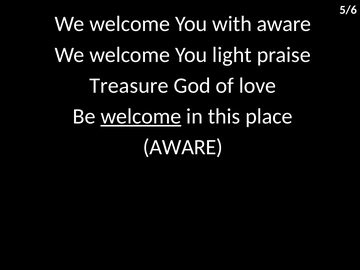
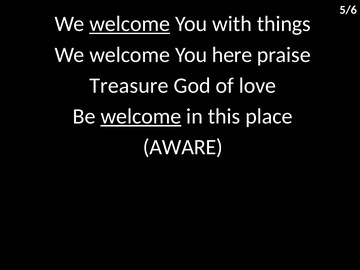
welcome underline: none -> present (130, 24)
with aware: aware -> things (284, 24)
light: light -> here (232, 55)
